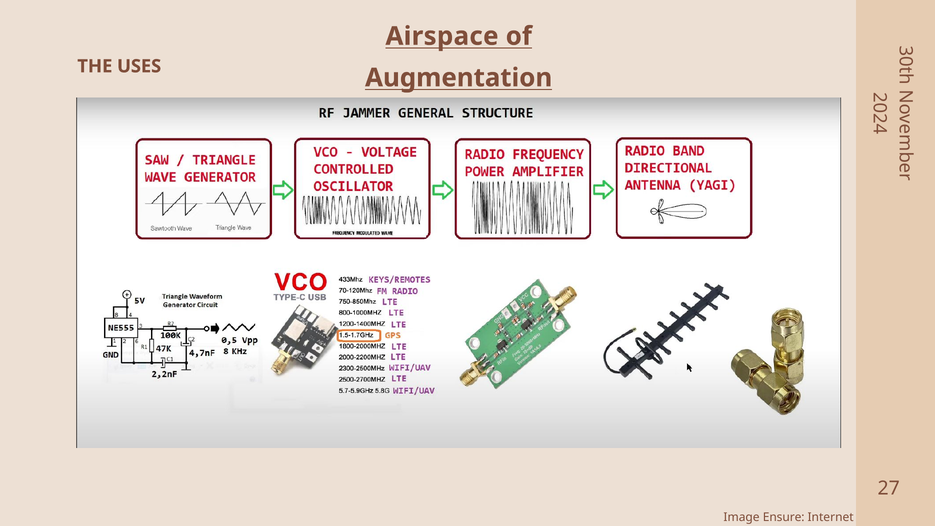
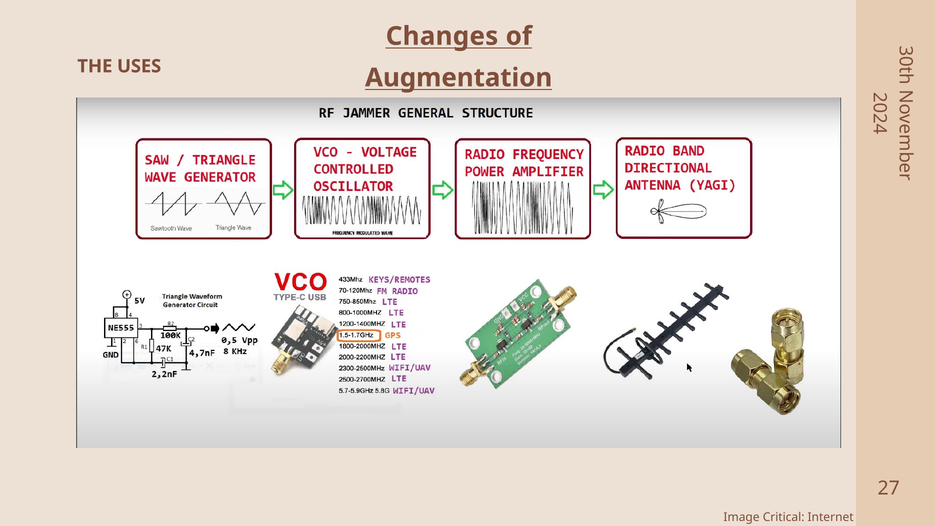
Airspace: Airspace -> Changes (442, 36)
Ensure: Ensure -> Critical (784, 517)
